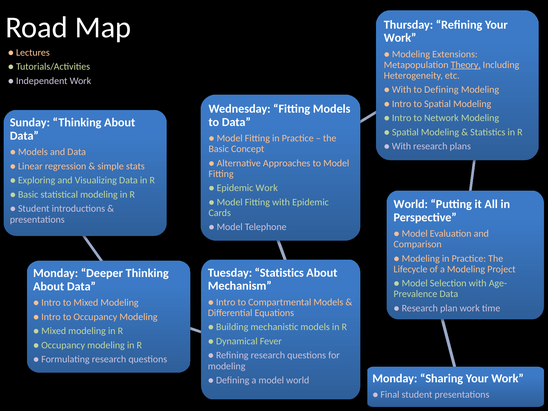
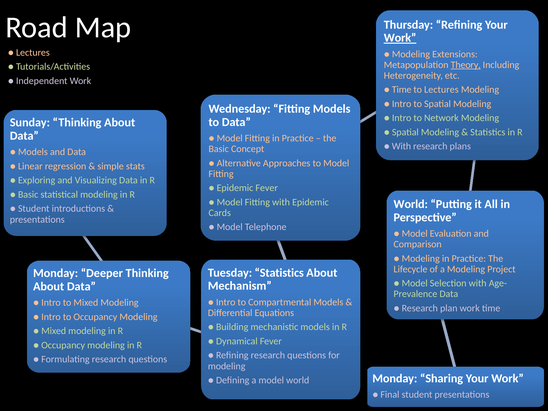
Work underline: none -> present (400, 38)
With: With -> Time (402, 90)
to Defining: Defining -> Lectures (441, 90)
Epidemic Work: Work -> Fever (267, 188)
